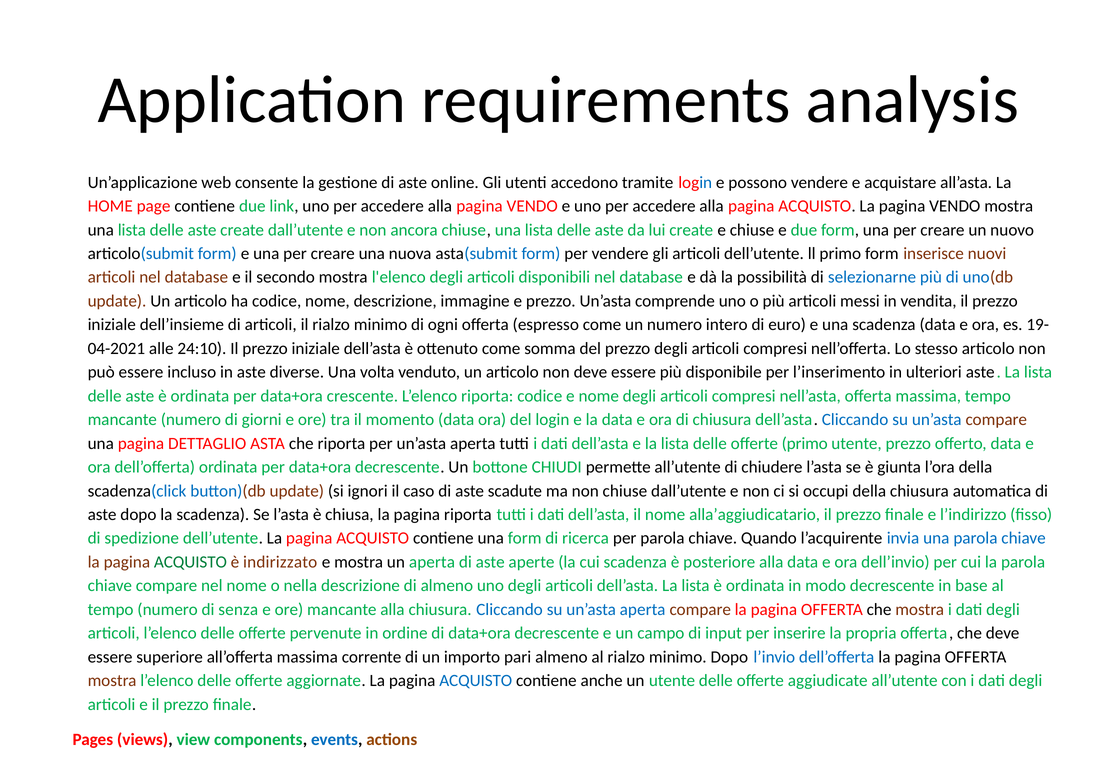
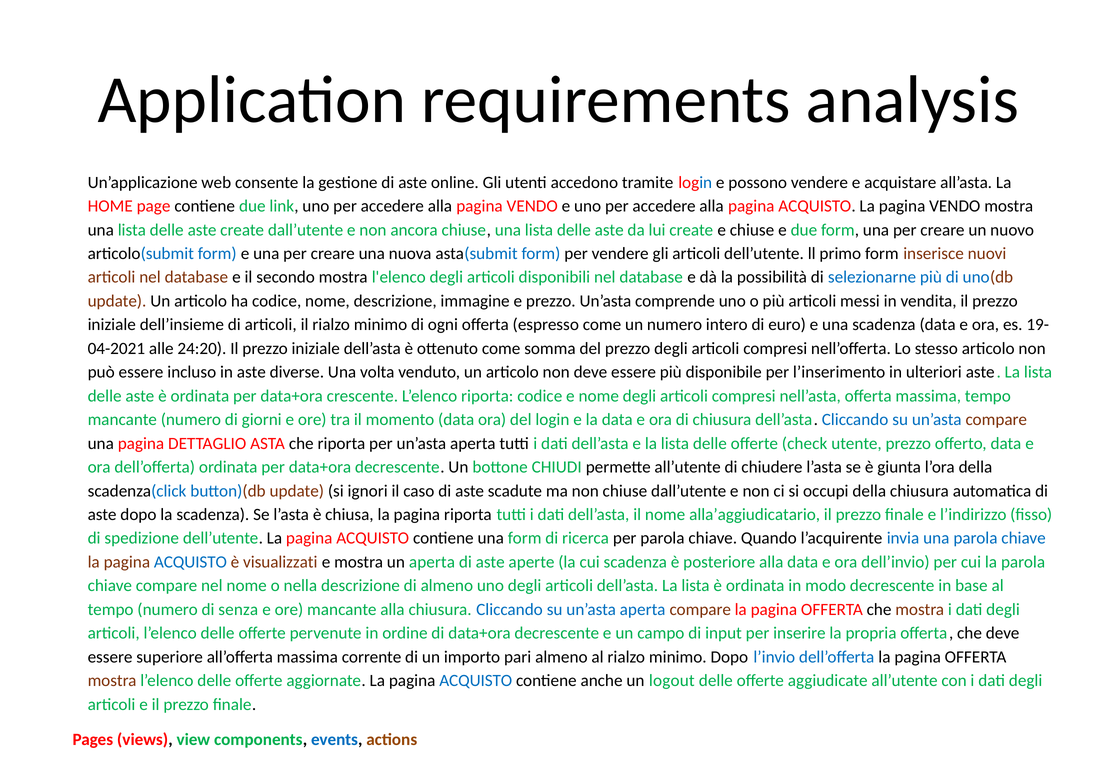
24:10: 24:10 -> 24:20 (202, 348)
offerte primo: primo -> check (805, 443)
ACQUISTO colour: green -> blue (190, 562)
indirizzato: indirizzato -> visualizzati (280, 562)
un utente: utente -> logout (672, 681)
